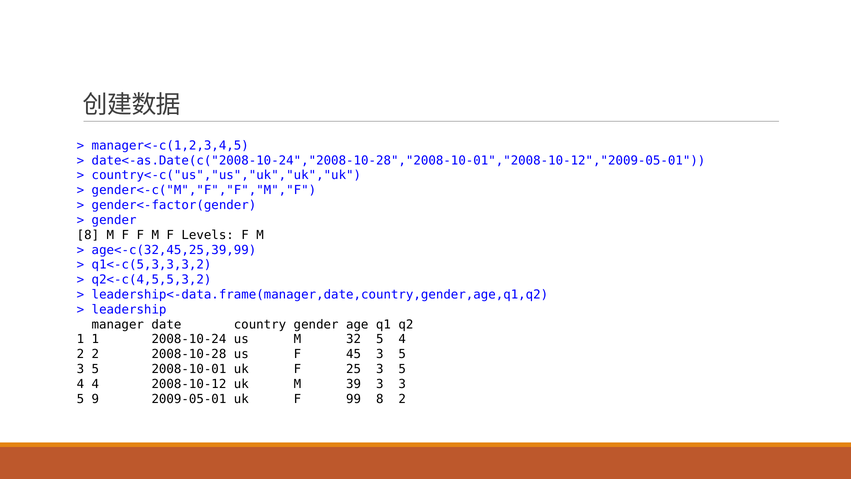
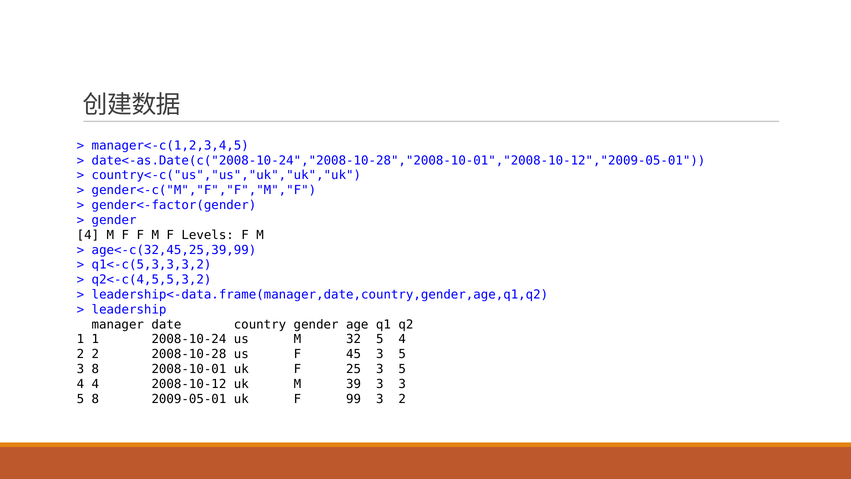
8: 8 -> 4 (88, 235)
5: 5 -> 8 (95, 369)
5 9: 9 -> 8 (95, 399)
99 8: 8 -> 3 (380, 399)
